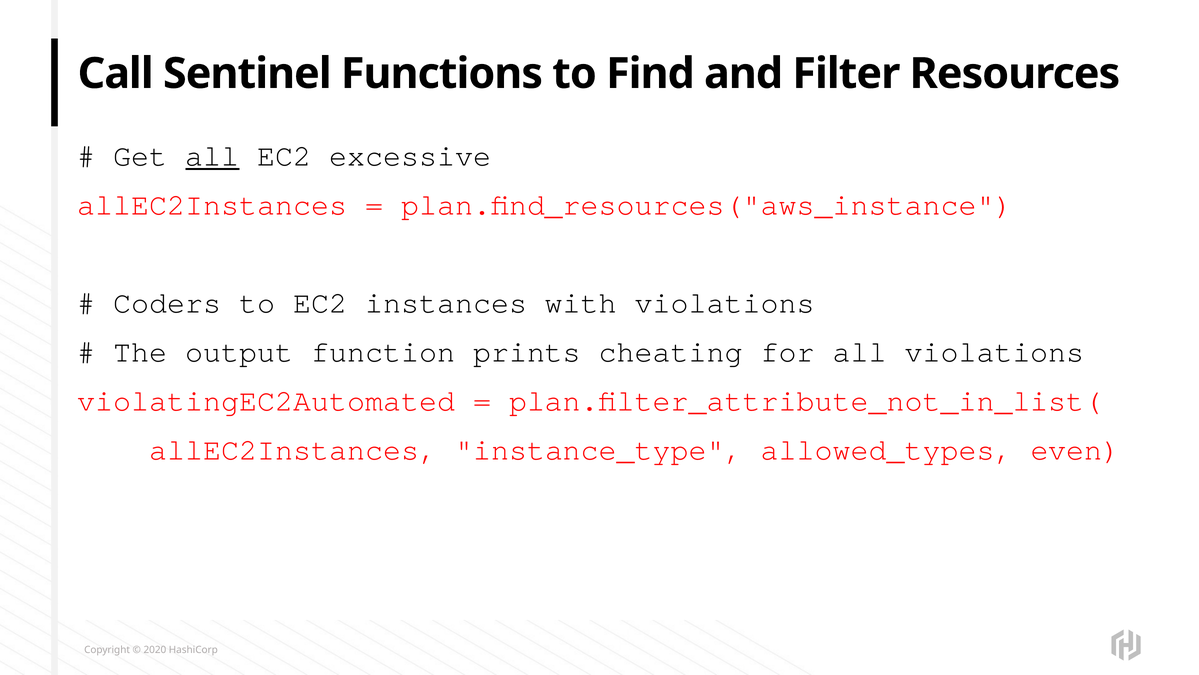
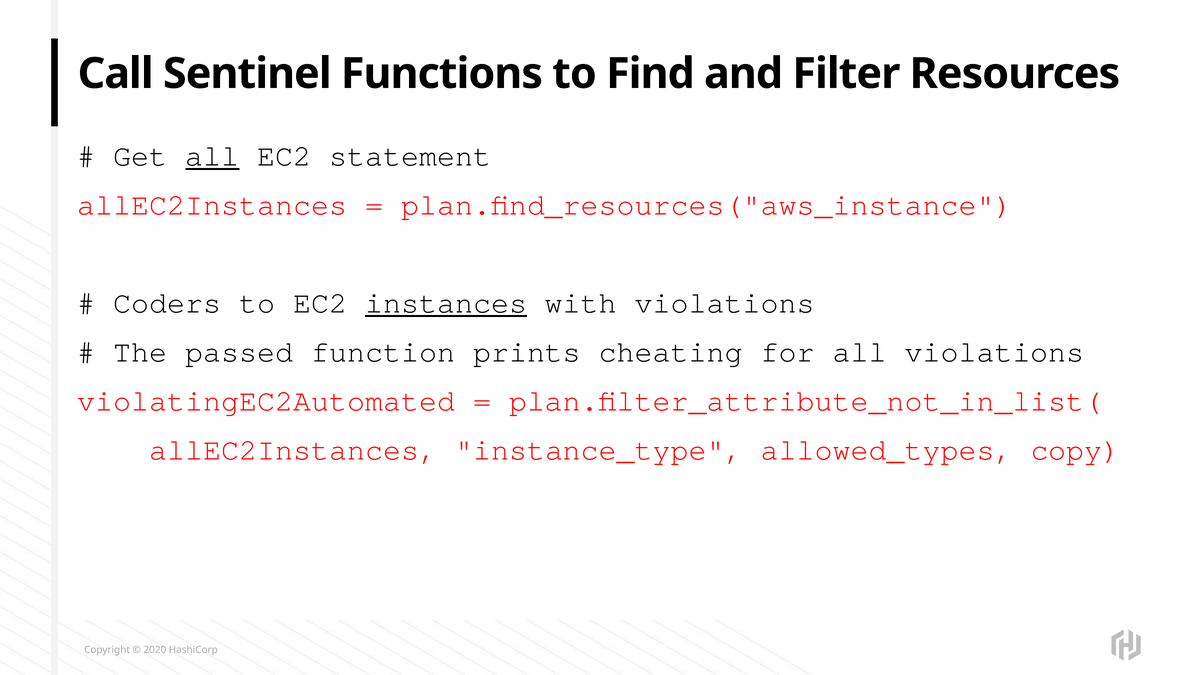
excessive: excessive -> statement (410, 156)
instances underline: none -> present (446, 303)
output: output -> passed (239, 352)
even: even -> copy (1075, 450)
